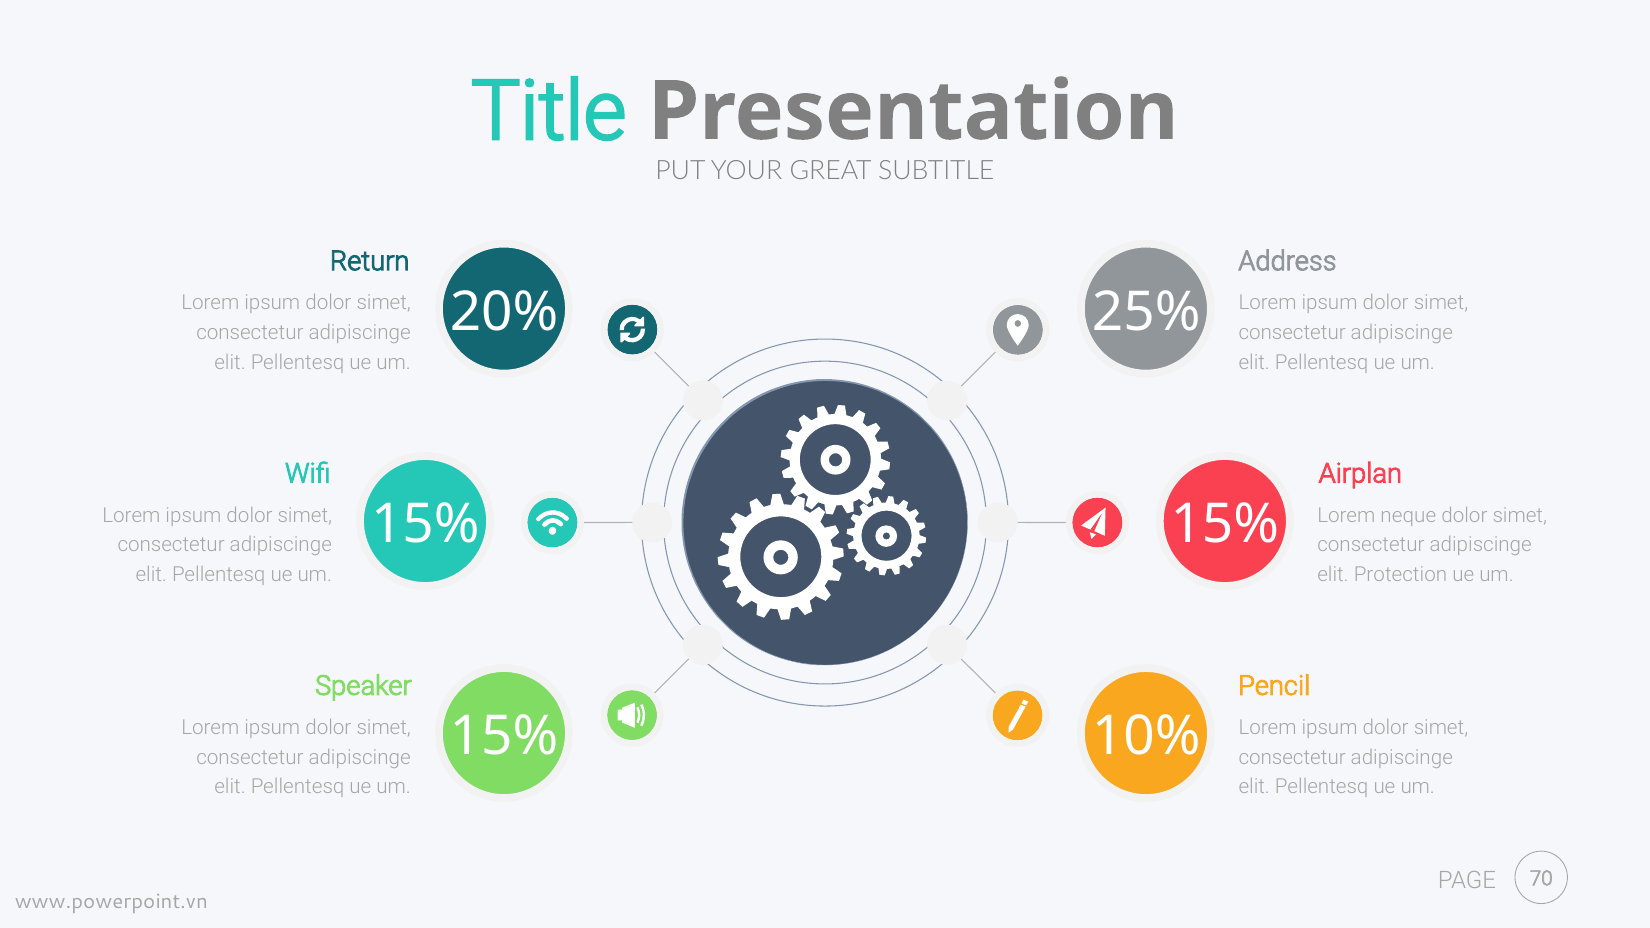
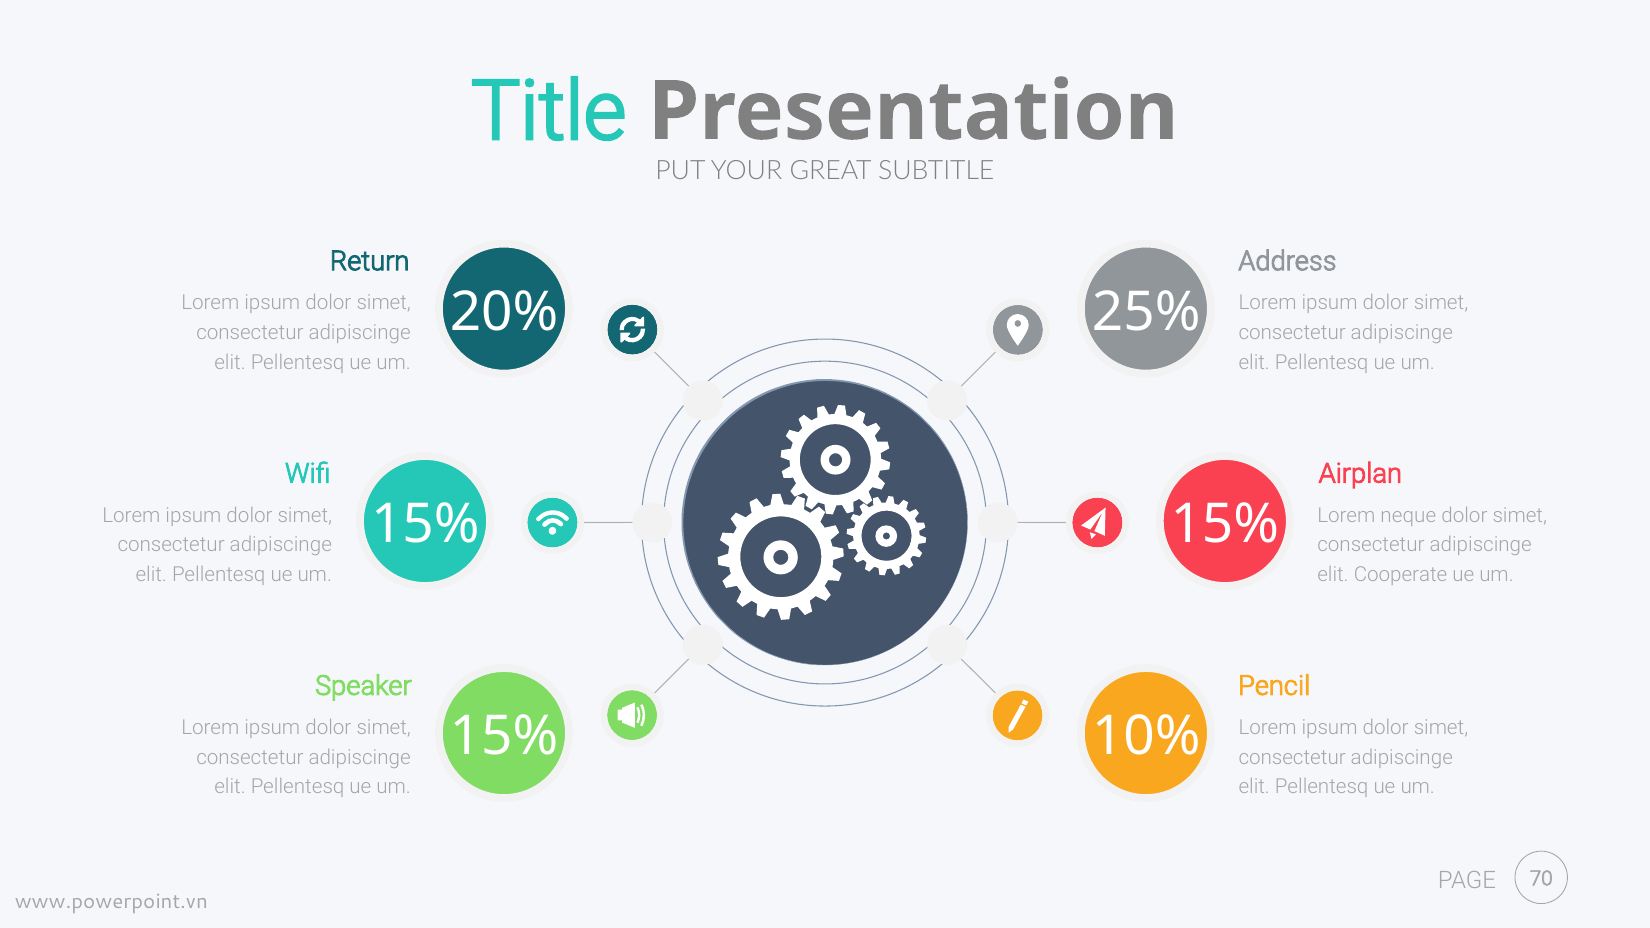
Protection: Protection -> Cooperate (1401, 575)
